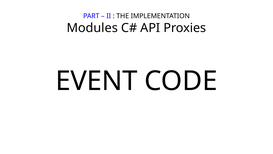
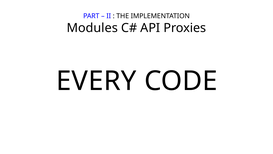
EVENT: EVENT -> EVERY (96, 81)
